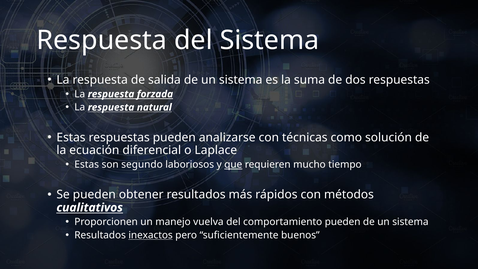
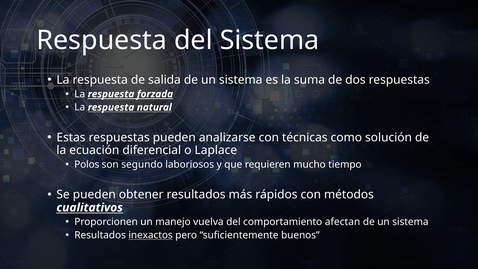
Estas: Estas -> Polos (87, 165)
que underline: present -> none (233, 165)
comportamiento pueden: pueden -> afectan (343, 222)
